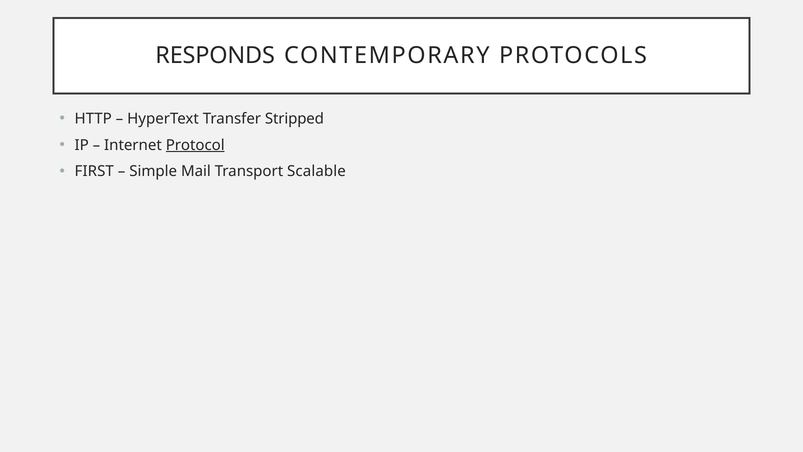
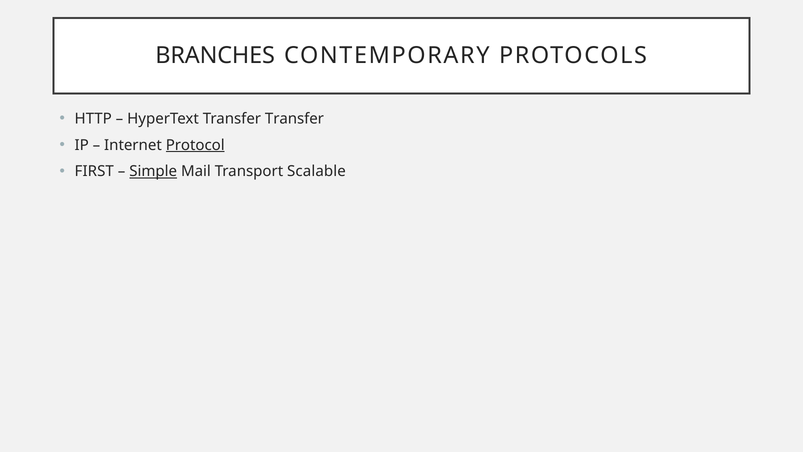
RESPONDS: RESPONDS -> BRANCHES (215, 56)
Transfer Stripped: Stripped -> Transfer (294, 118)
Simple underline: none -> present (153, 171)
